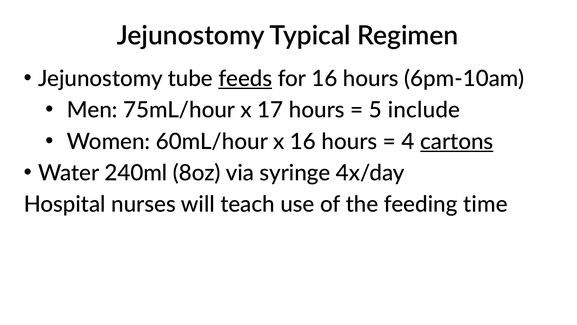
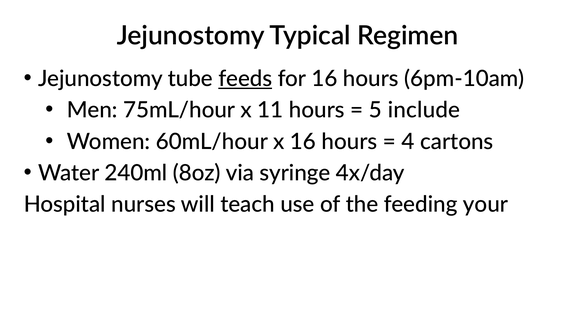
17: 17 -> 11 (270, 110)
cartons underline: present -> none (457, 141)
time: time -> your (486, 204)
